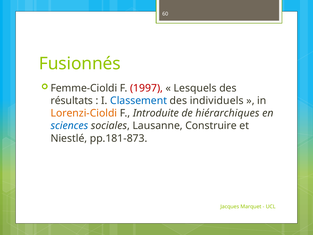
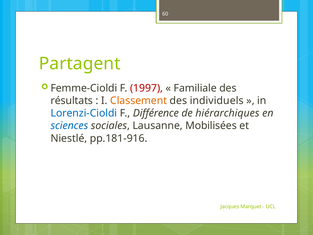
Fusionnés: Fusionnés -> Partagent (80, 64)
Lesquels: Lesquels -> Familiale (195, 88)
Classement colour: blue -> orange (139, 101)
Lorenzi-Cioldi colour: orange -> blue (84, 113)
Introduite: Introduite -> Différence (156, 113)
Construire: Construire -> Mobilisées (211, 126)
pp.181-873: pp.181-873 -> pp.181-916 (119, 138)
